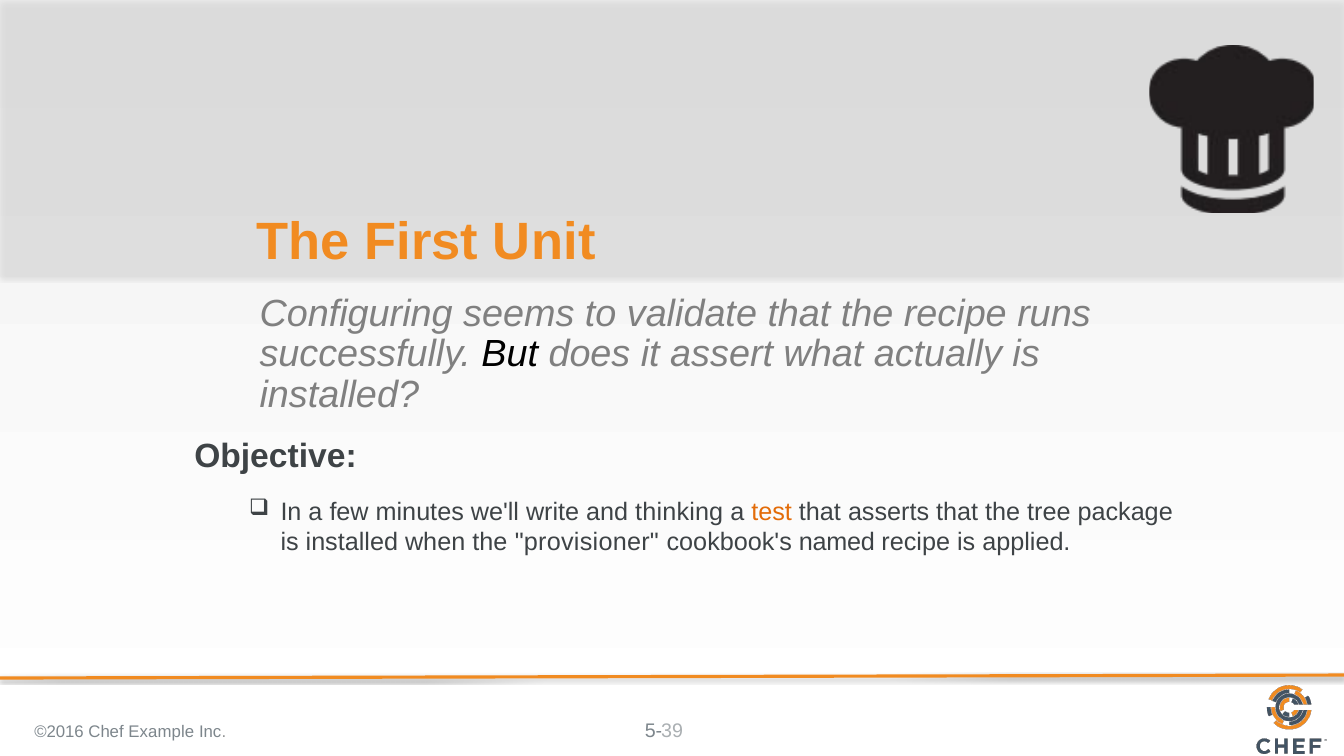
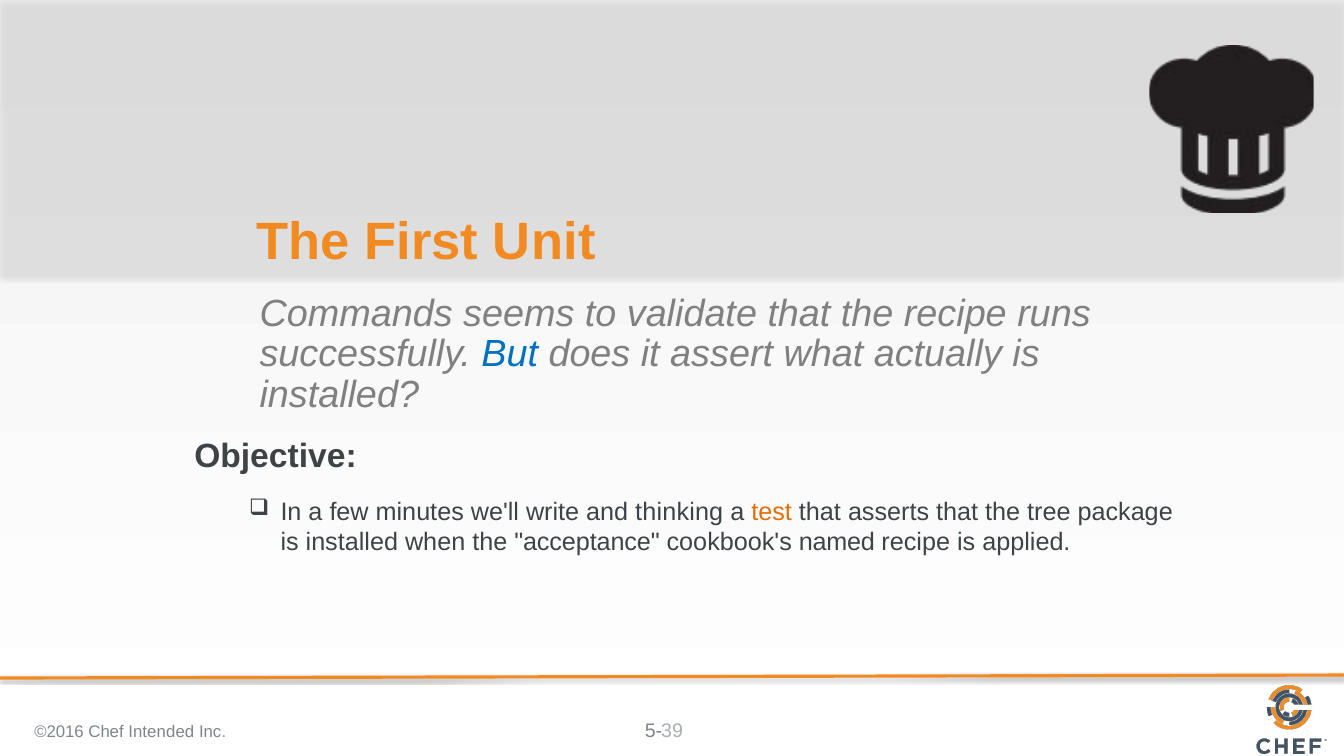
Configuring: Configuring -> Commands (356, 314)
But colour: black -> blue (510, 354)
provisioner: provisioner -> acceptance (587, 542)
Example: Example -> Intended (161, 731)
